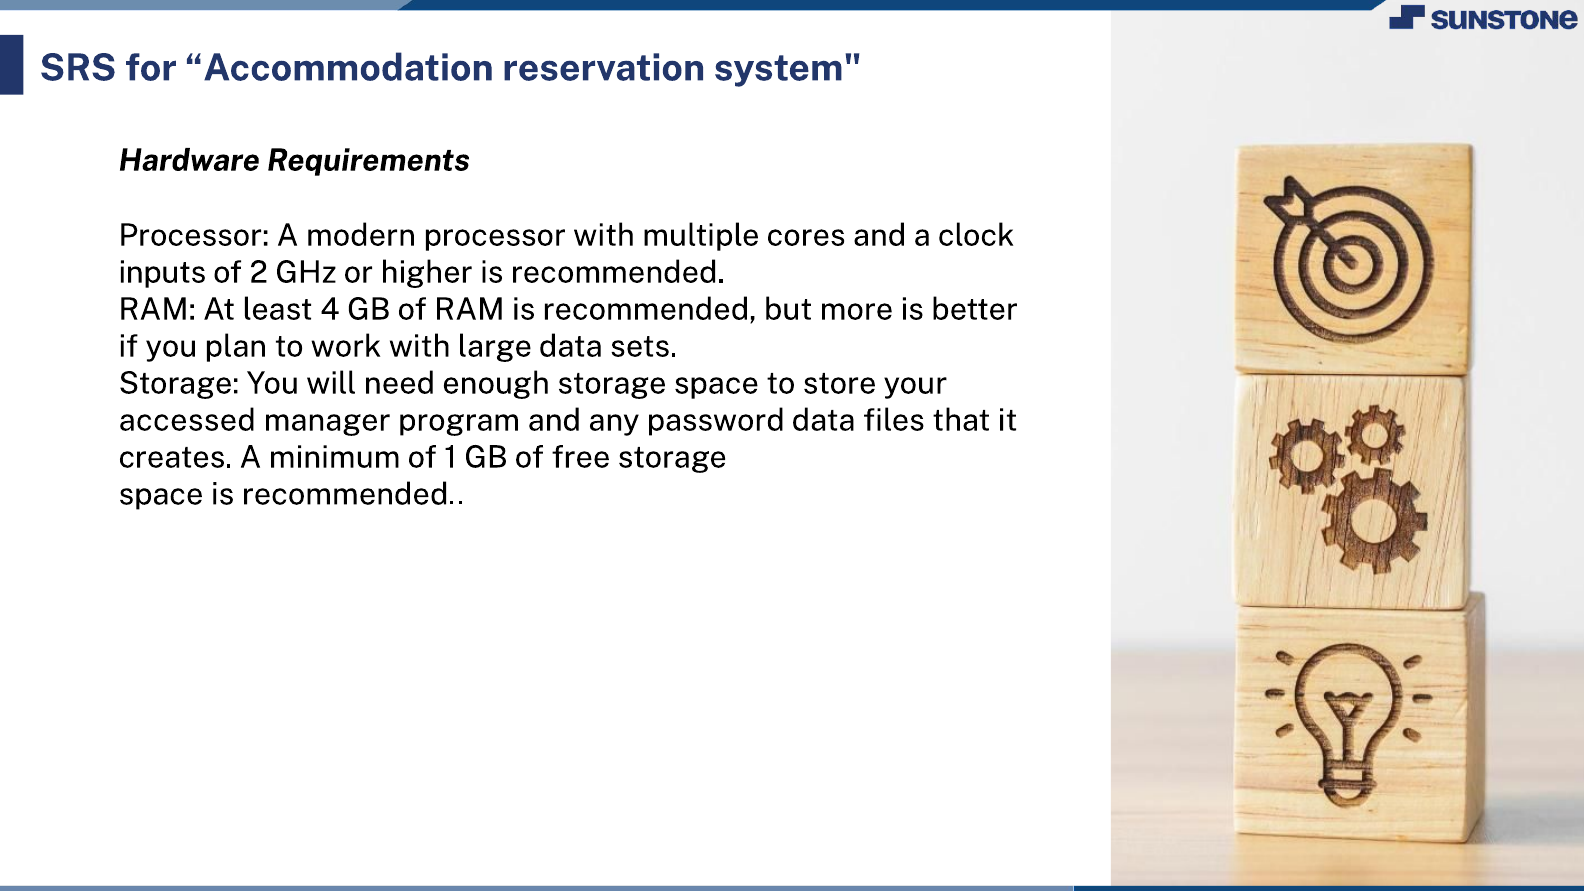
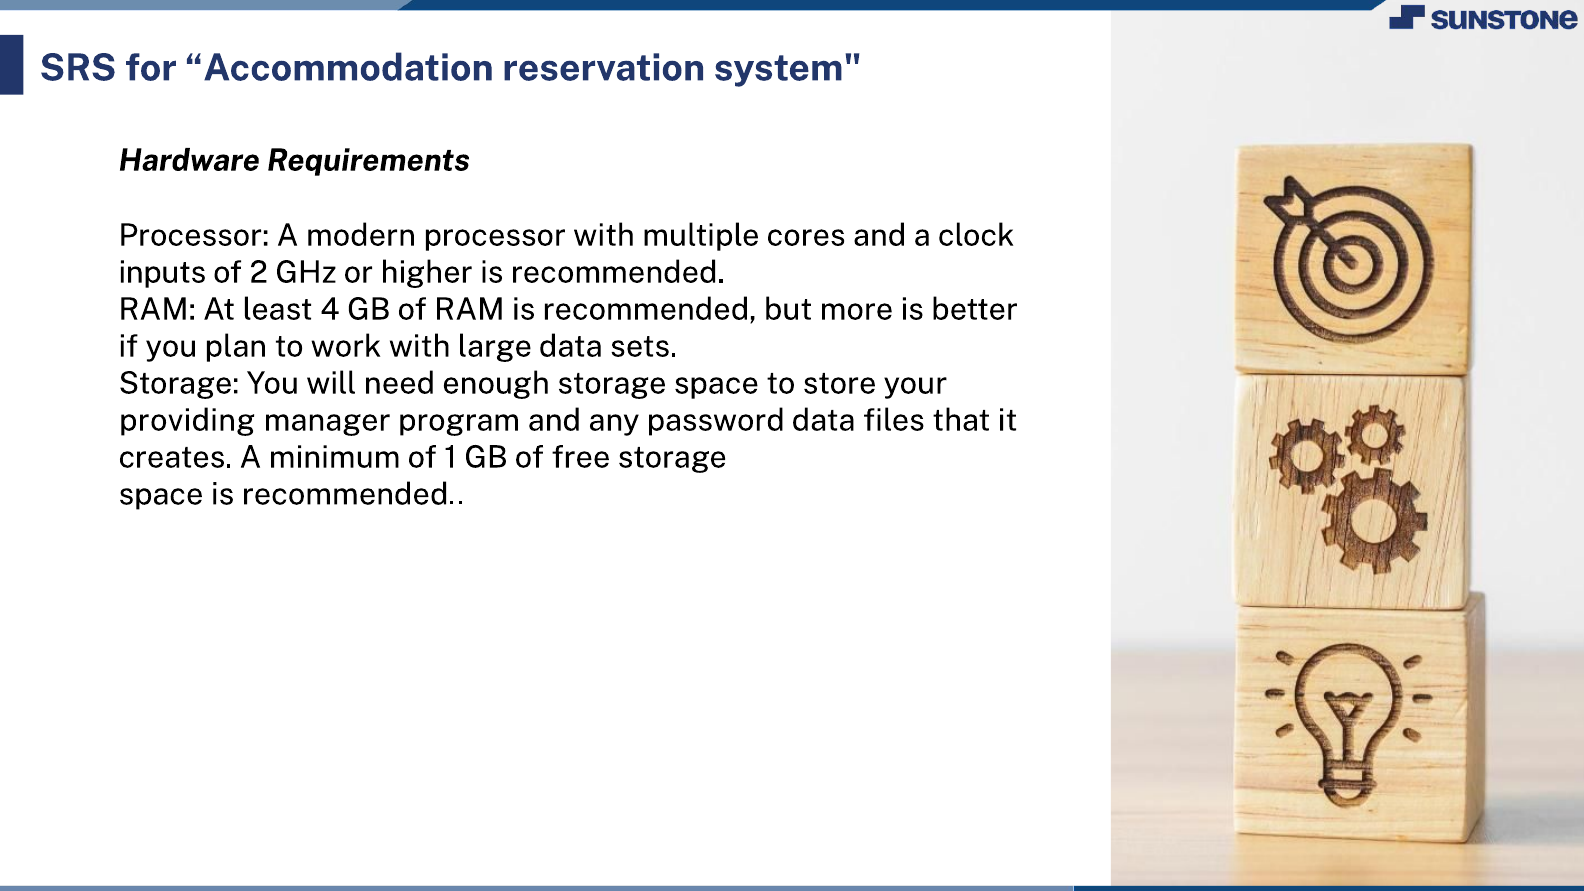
accessed: accessed -> providing (187, 420)
